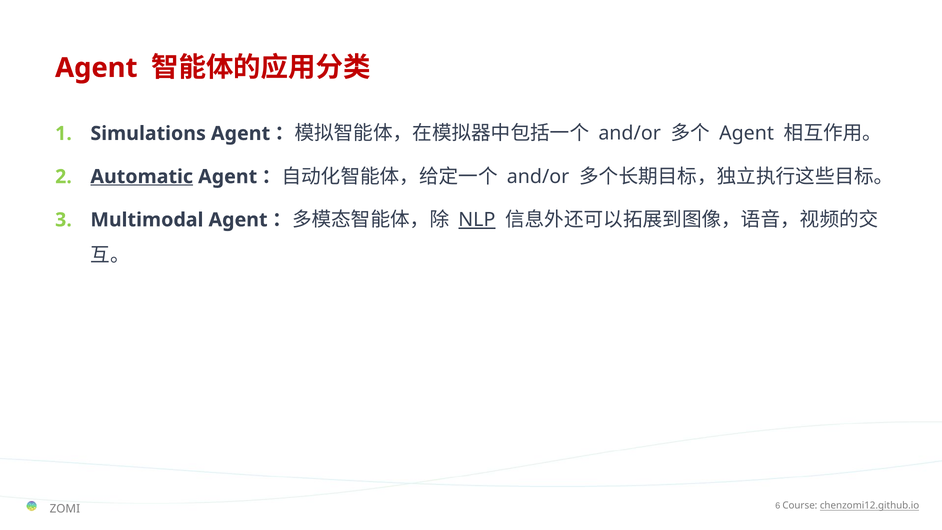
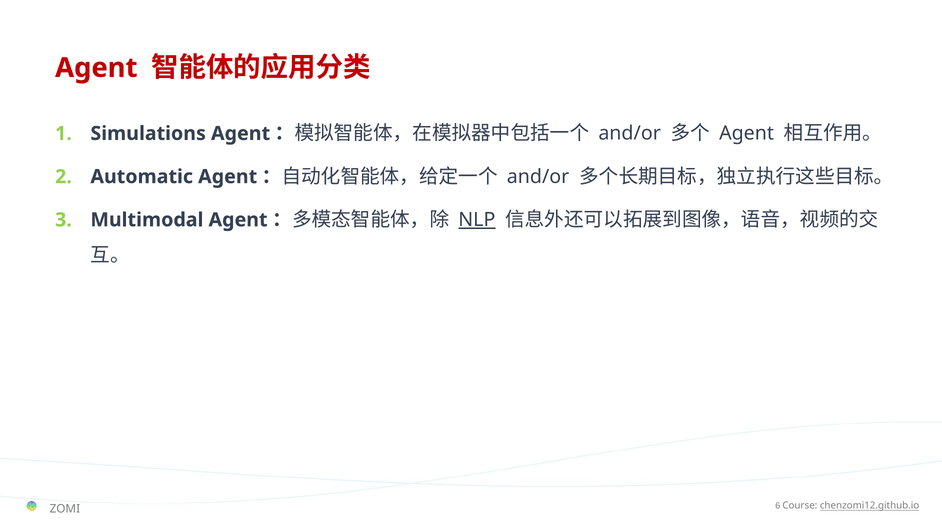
Automatic underline: present -> none (142, 177)
